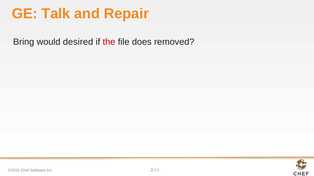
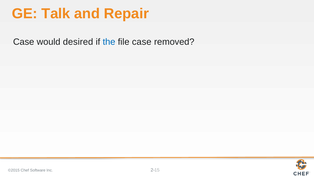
Bring: Bring -> Case (24, 42)
the colour: red -> blue (109, 42)
file does: does -> case (142, 42)
